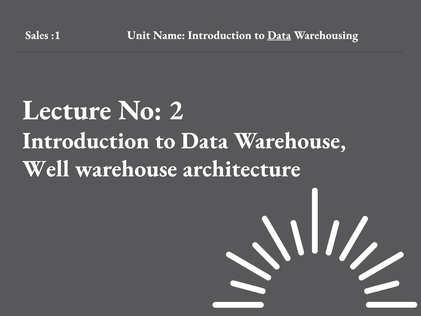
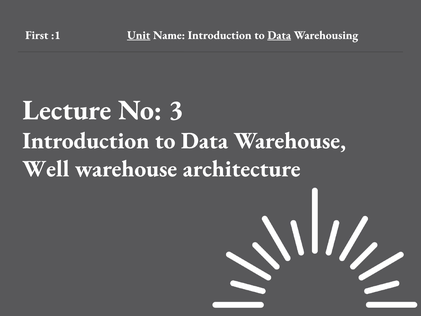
Sales: Sales -> First (37, 35)
Unit underline: none -> present (139, 35)
2: 2 -> 3 (176, 110)
